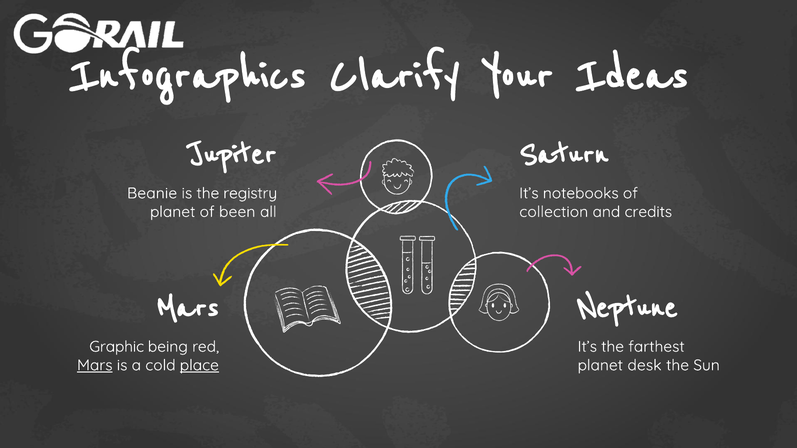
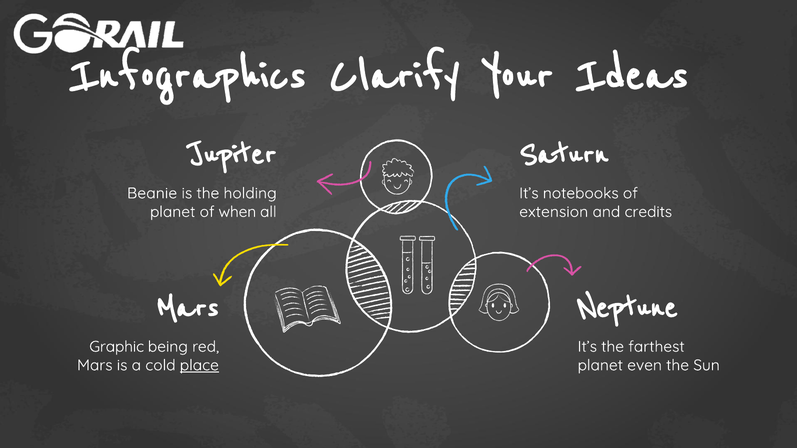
registry: registry -> holding (250, 193)
been: been -> when (237, 212)
collection: collection -> extension (554, 212)
Mars underline: present -> none (95, 365)
desk: desk -> even (645, 365)
